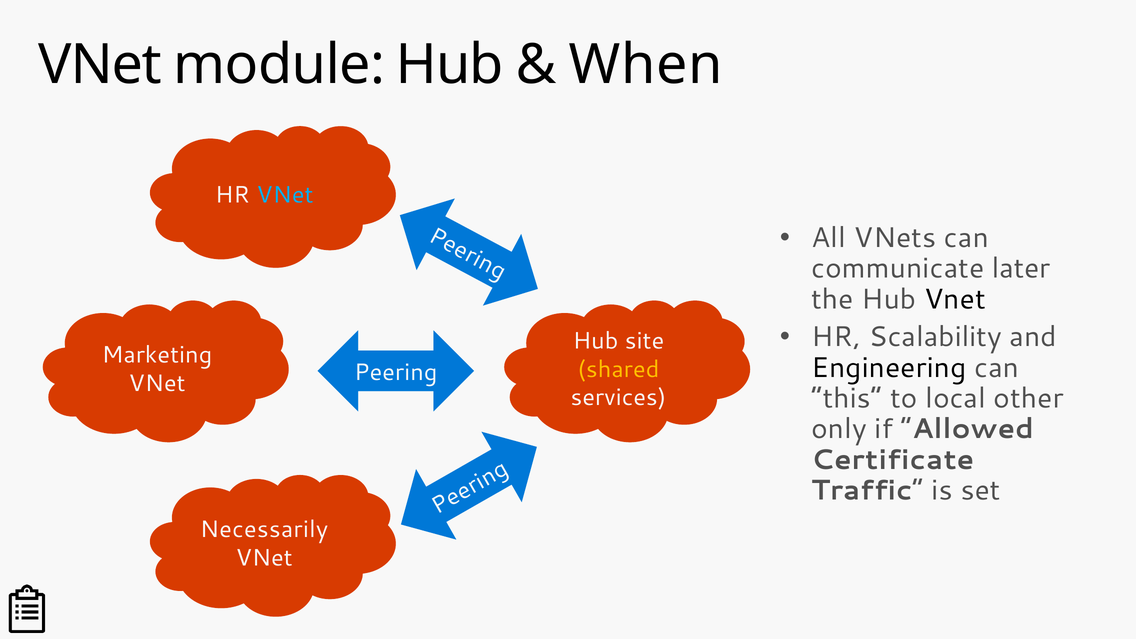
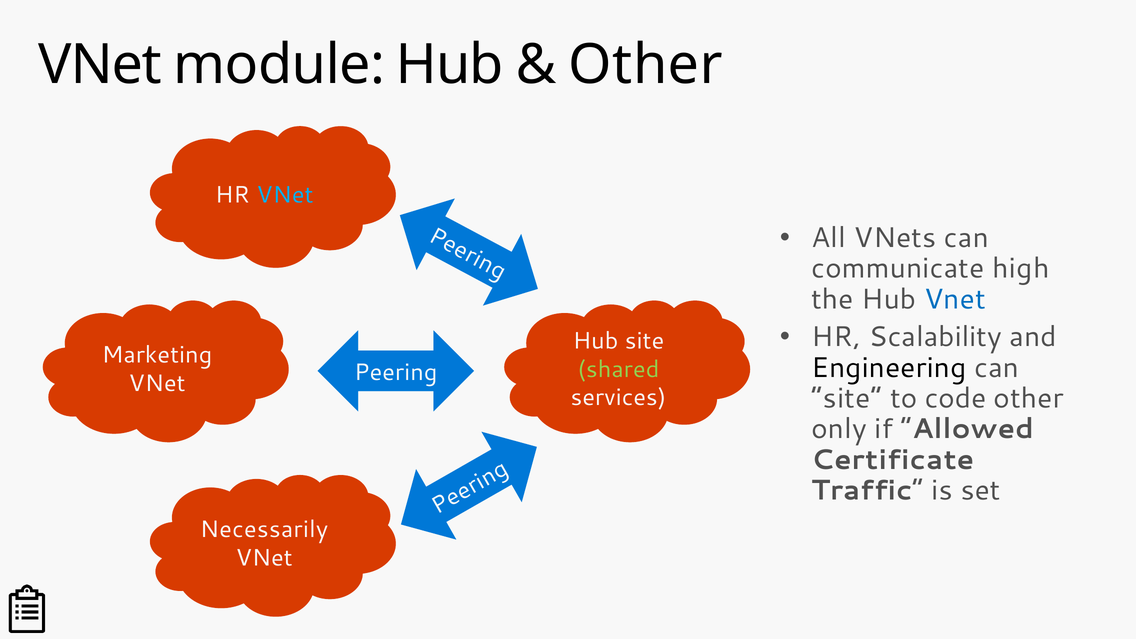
When: When -> Other (646, 65)
later: later -> high (1021, 268)
Vnet colour: black -> blue (955, 299)
shared colour: yellow -> light green (618, 369)
this: this -> site (847, 398)
local: local -> code (956, 398)
